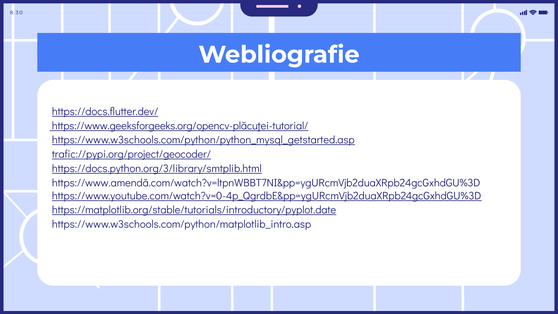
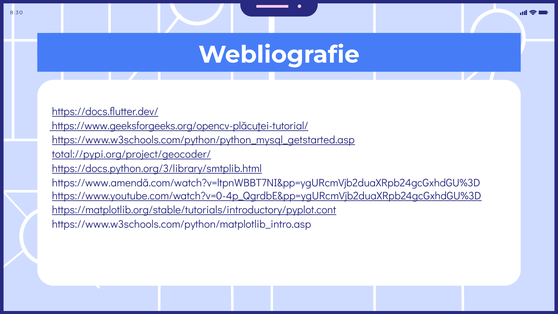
trafic://pypi.org/project/geocoder/: trafic://pypi.org/project/geocoder/ -> total://pypi.org/project/geocoder/ (131, 154)
https://matplotlib.org/stable/tutorials/introductory/pyplot.date: https://matplotlib.org/stable/tutorials/introductory/pyplot.date -> https://matplotlib.org/stable/tutorials/introductory/pyplot.cont (194, 210)
